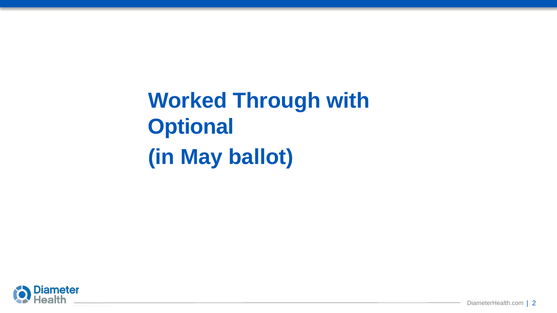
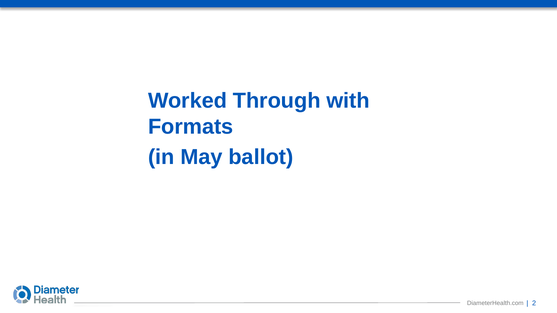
Optional: Optional -> Formats (191, 127)
